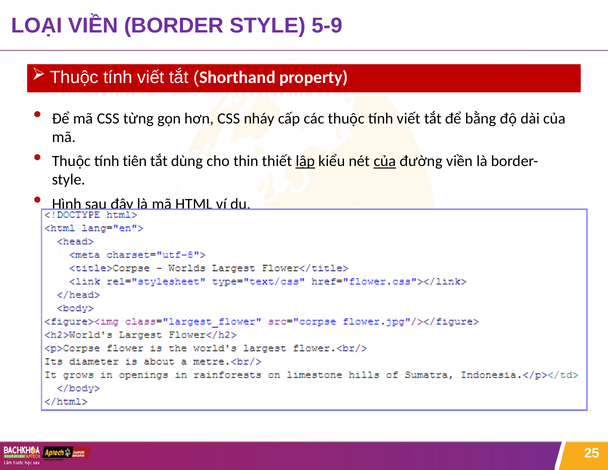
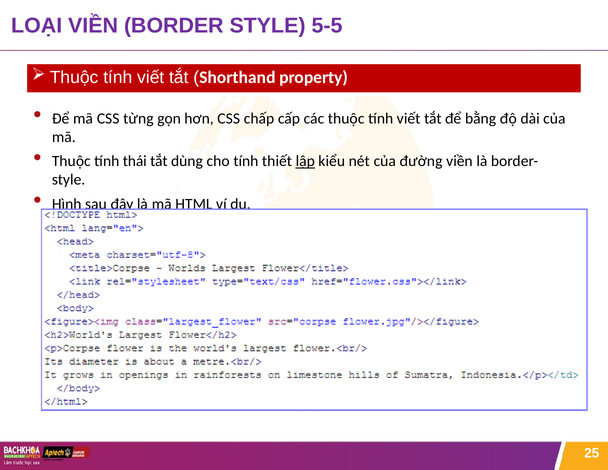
5-9: 5-9 -> 5-5 (327, 26)
nháy: nháy -> chấp (259, 118)
tiên: tiên -> thái (135, 161)
cho thin: thin -> tính (246, 161)
của underline: present -> none (385, 161)
